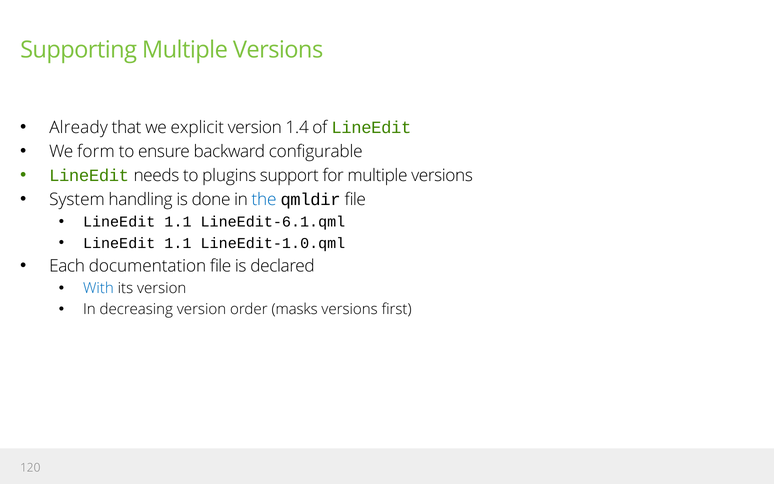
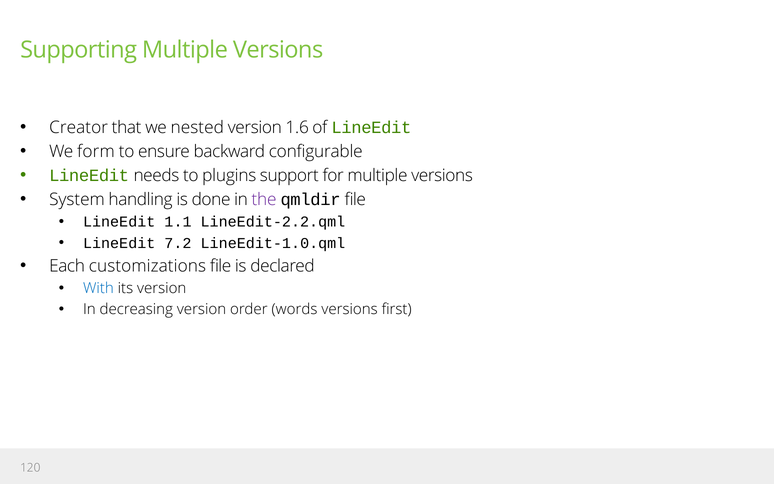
Already: Already -> Creator (79, 128)
explicit: explicit -> nested (197, 128)
1.4: 1.4 -> 1.6 (297, 128)
the colour: blue -> purple (264, 200)
LineEdit-6.1.qml: LineEdit-6.1.qml -> LineEdit-2.2.qml (273, 222)
1.1: 1.1 -> 7.2 (178, 243)
documentation: documentation -> customizations (147, 266)
masks: masks -> words (295, 309)
